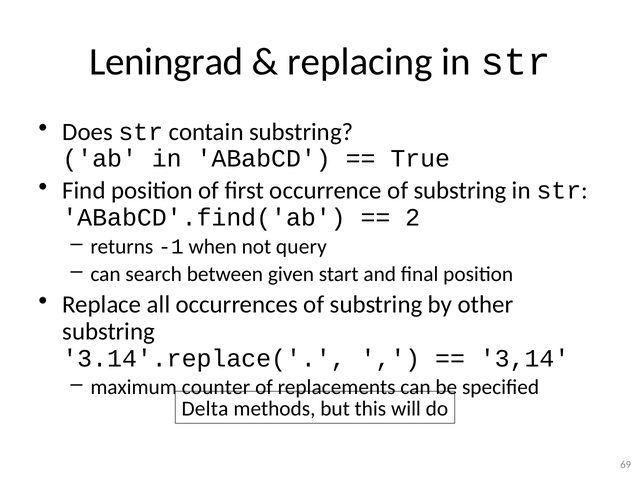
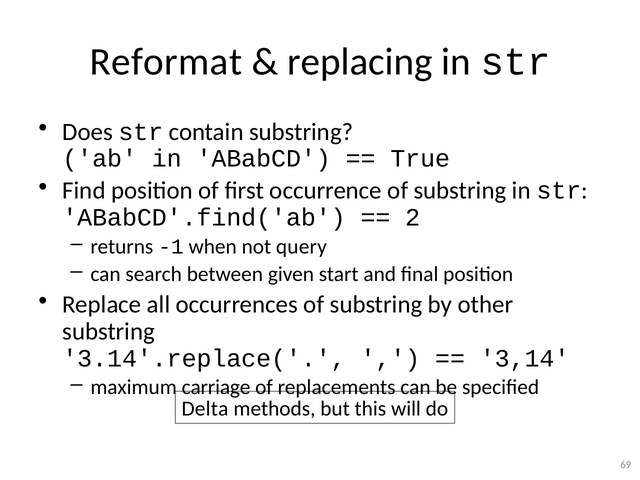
Leningrad: Leningrad -> Reformat (166, 62)
counter: counter -> carriage (216, 387)
